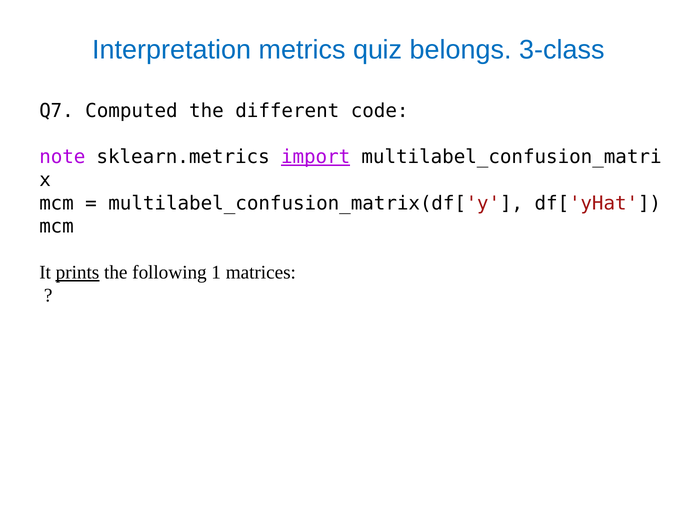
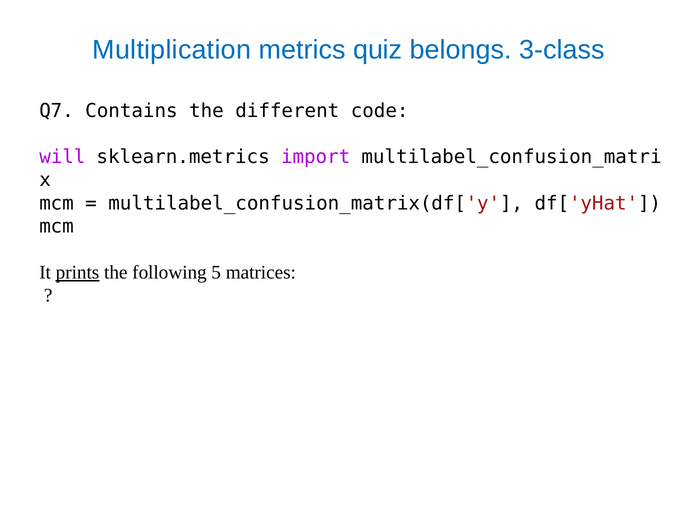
Interpretation: Interpretation -> Multiplication (172, 50)
Computed: Computed -> Contains (131, 111)
note: note -> will (62, 157)
import underline: present -> none (316, 157)
1: 1 -> 5 (216, 273)
